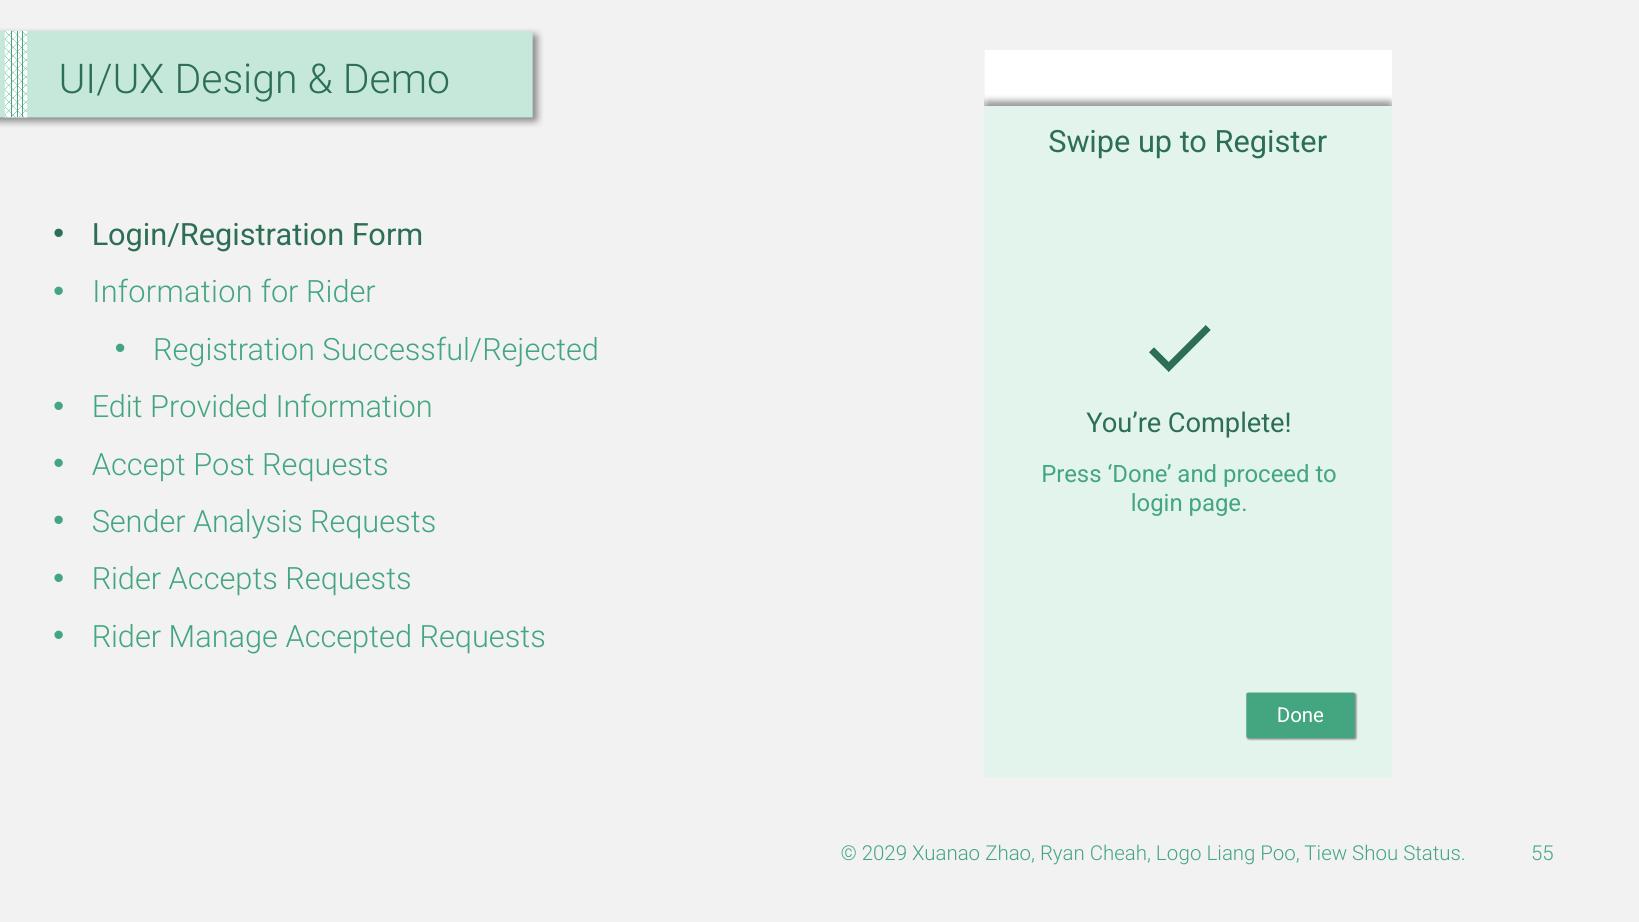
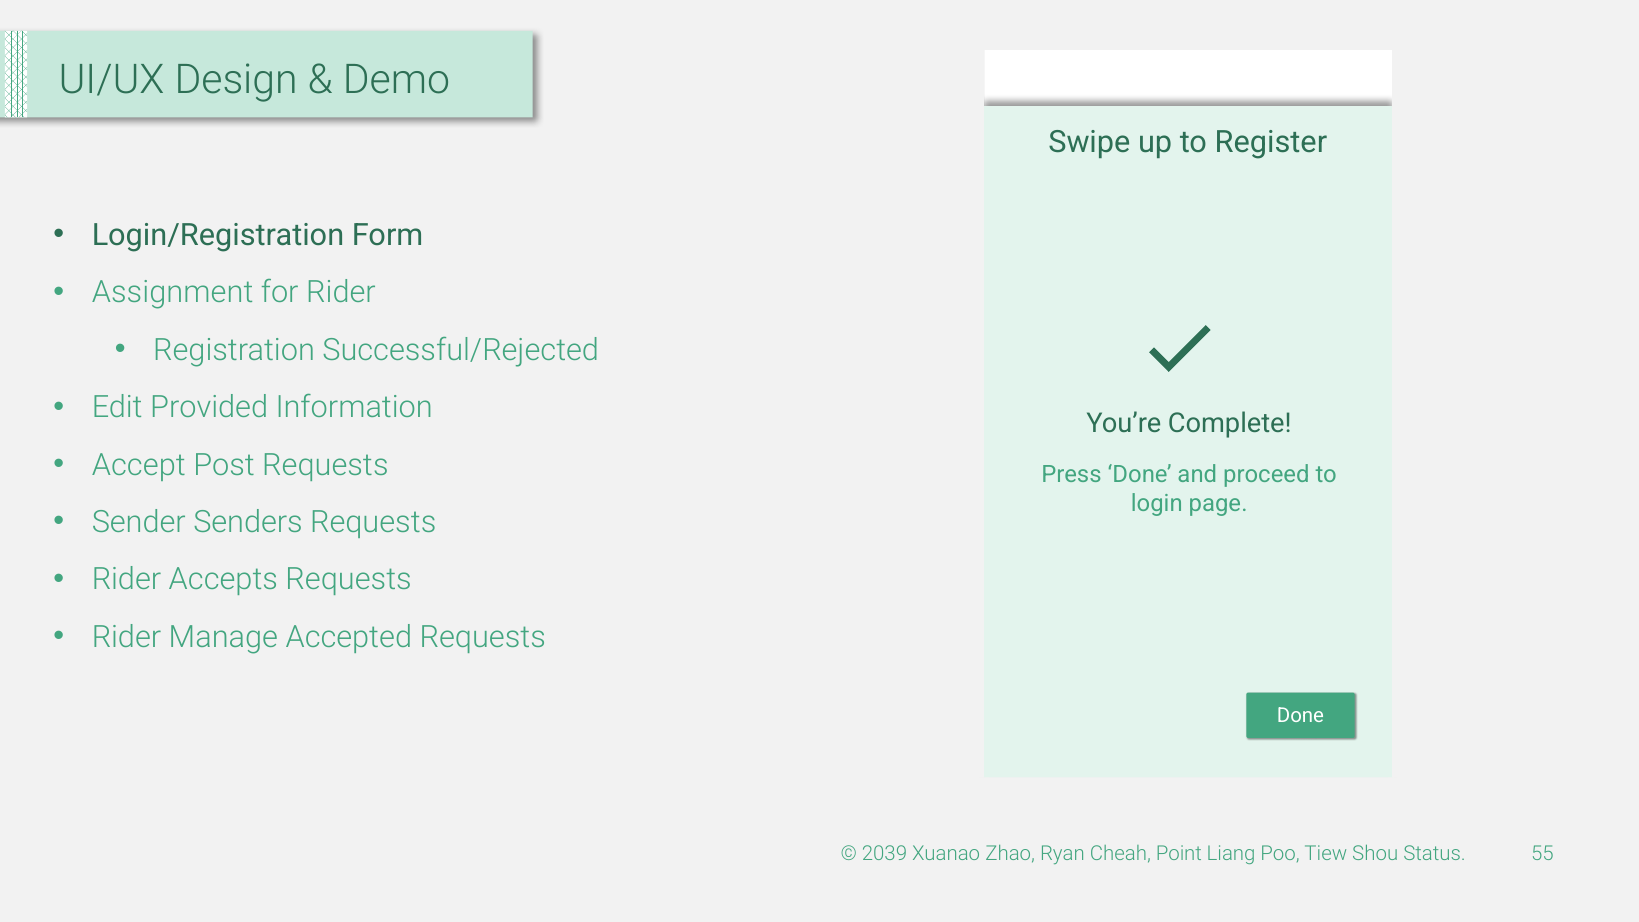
Information: Information -> Assignment (173, 293)
Analysis: Analysis -> Senders (248, 522)
2029: 2029 -> 2039 (884, 854)
Cheah Logo: Logo -> Point (1179, 854)
